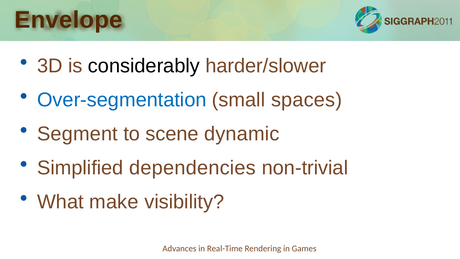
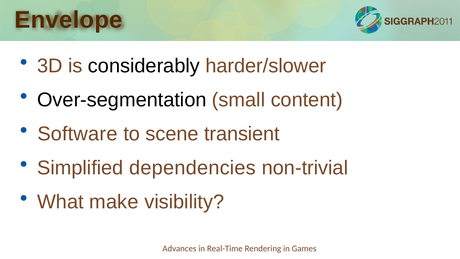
Over-segmentation colour: blue -> black (122, 100)
spaces: spaces -> content (307, 100)
Segment: Segment -> Software (77, 134)
dynamic: dynamic -> transient (242, 134)
